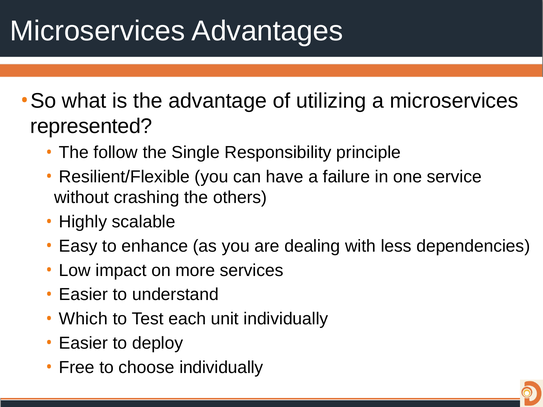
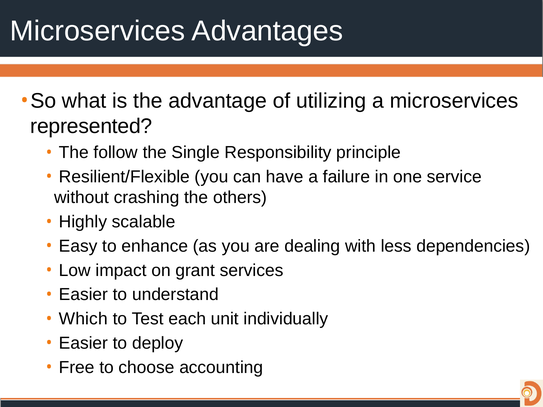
more: more -> grant (195, 271)
choose individually: individually -> accounting (221, 368)
